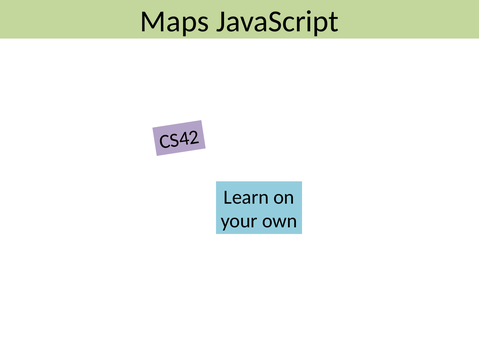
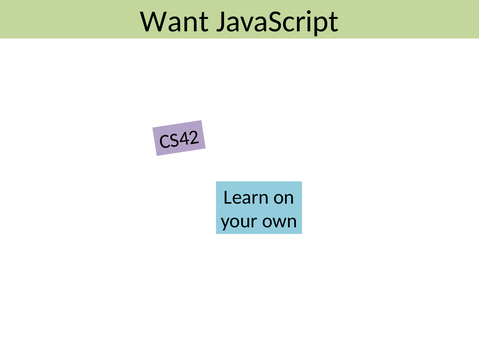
Maps: Maps -> Want (174, 21)
